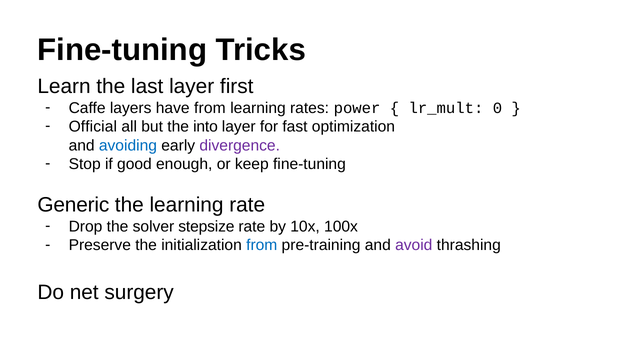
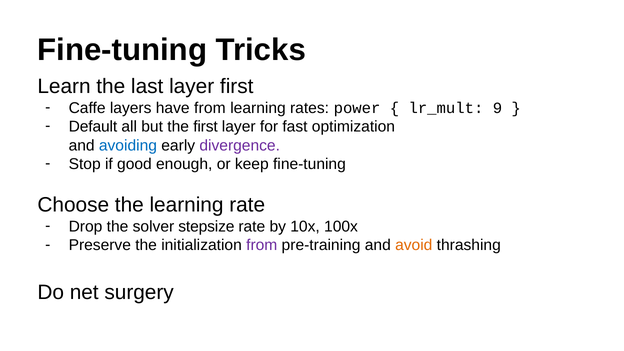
0: 0 -> 9 (497, 108)
Official: Official -> Default (93, 127)
the into: into -> first (205, 127)
Generic: Generic -> Choose (73, 205)
from colour: blue -> purple (262, 245)
avoid colour: purple -> orange (414, 245)
